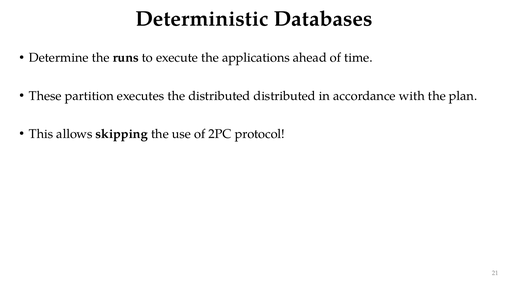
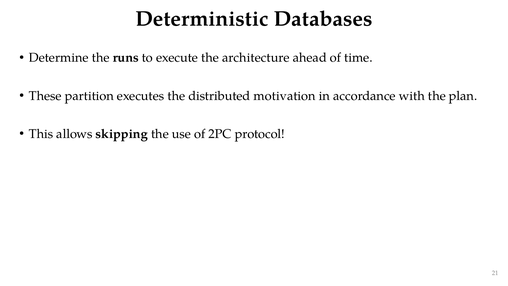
applications: applications -> architecture (256, 58)
distributed distributed: distributed -> motivation (285, 96)
